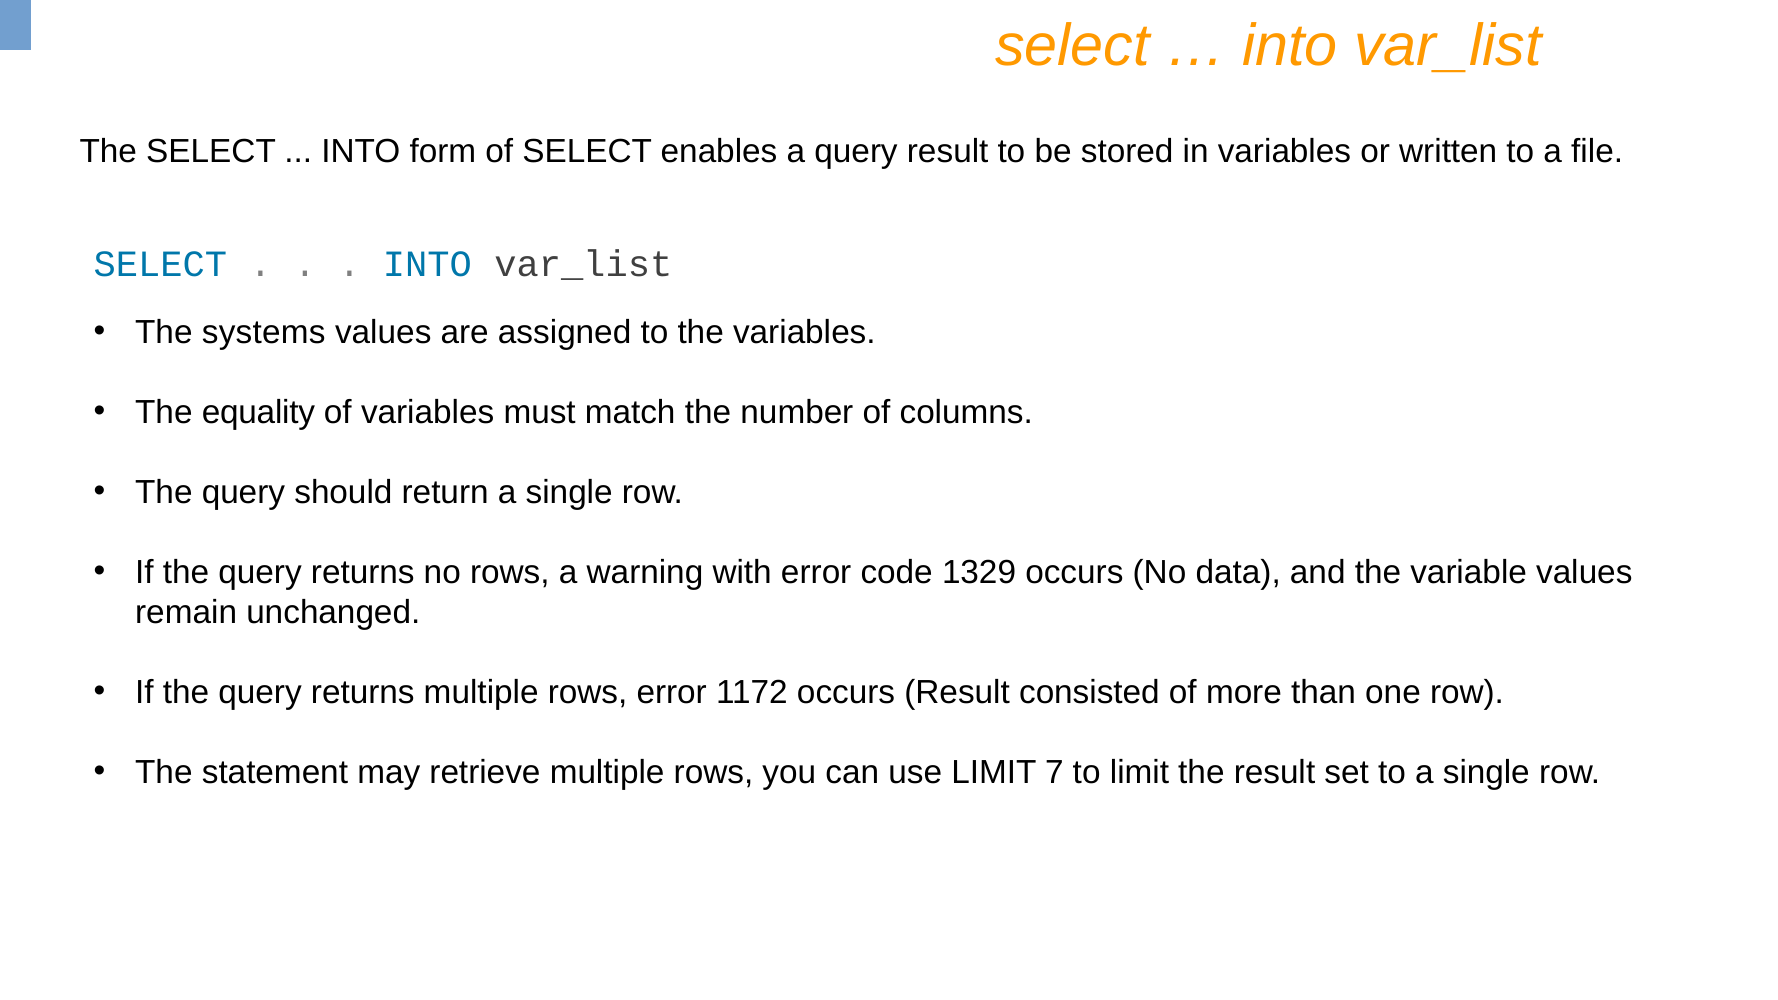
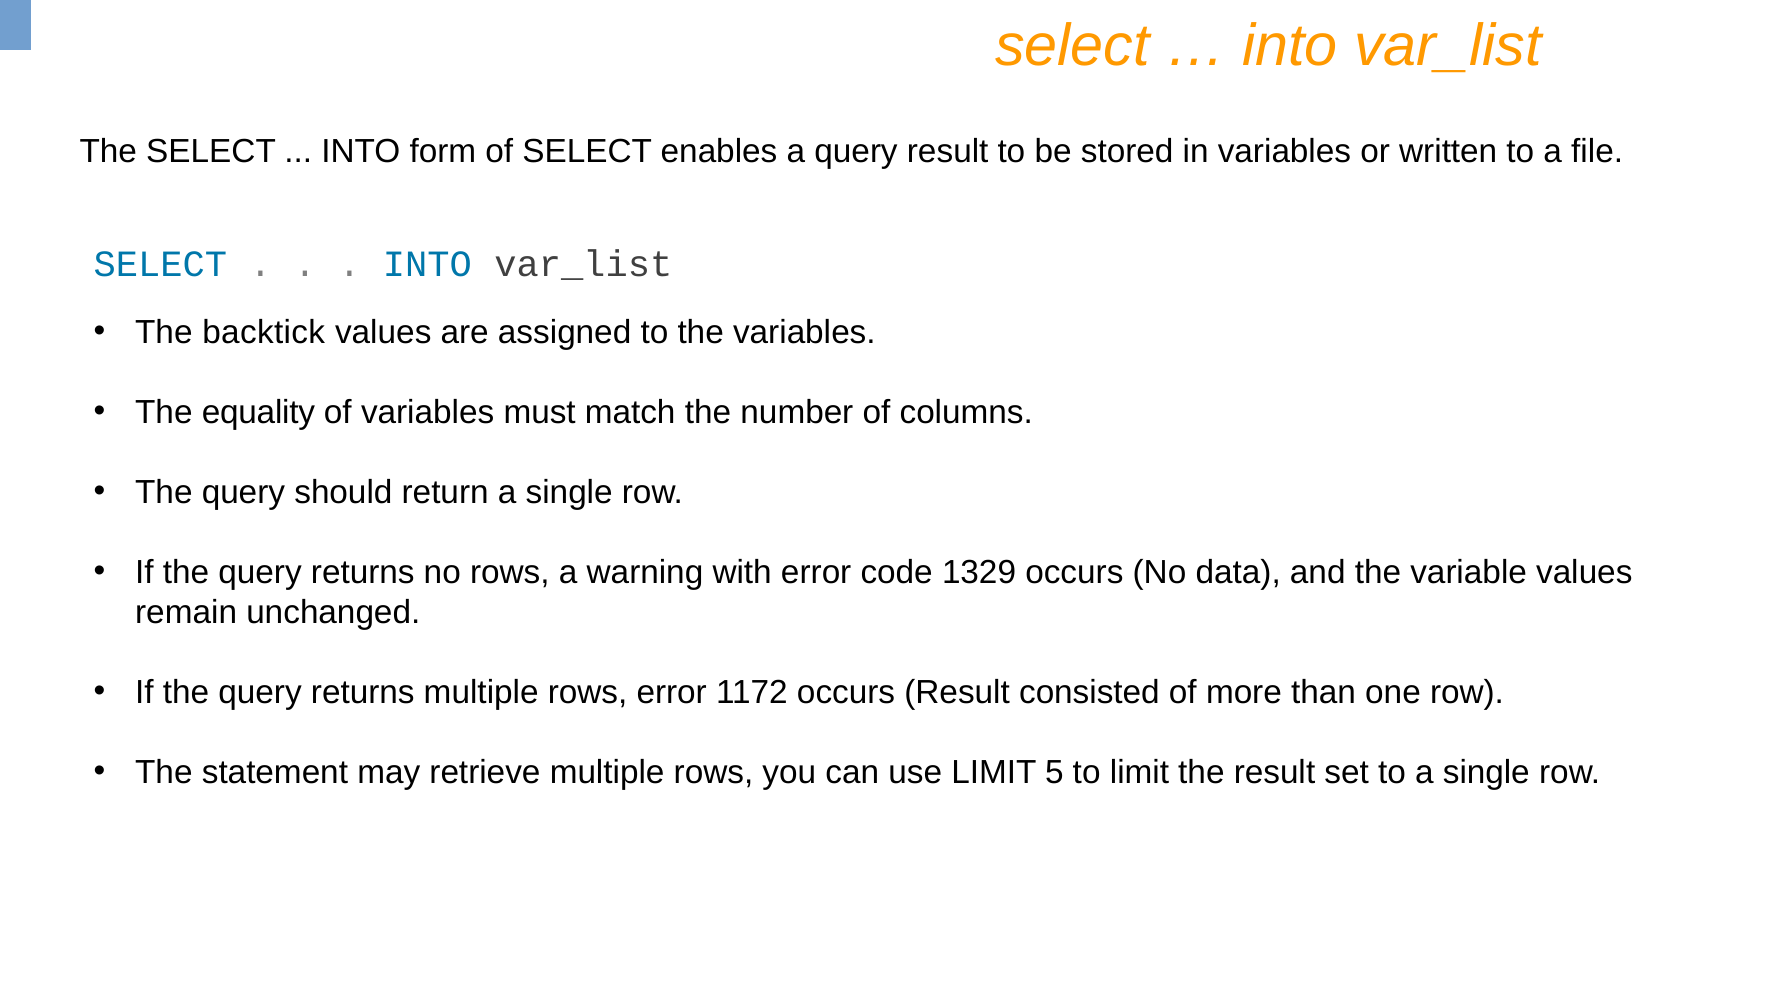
systems: systems -> backtick (264, 332)
7: 7 -> 5 (1054, 773)
